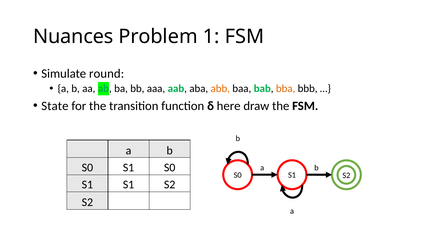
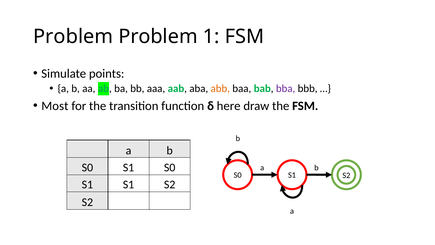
Nuances: Nuances -> Problem (73, 37)
round: round -> points (107, 74)
bba colour: orange -> purple (286, 89)
State: State -> Most (55, 106)
